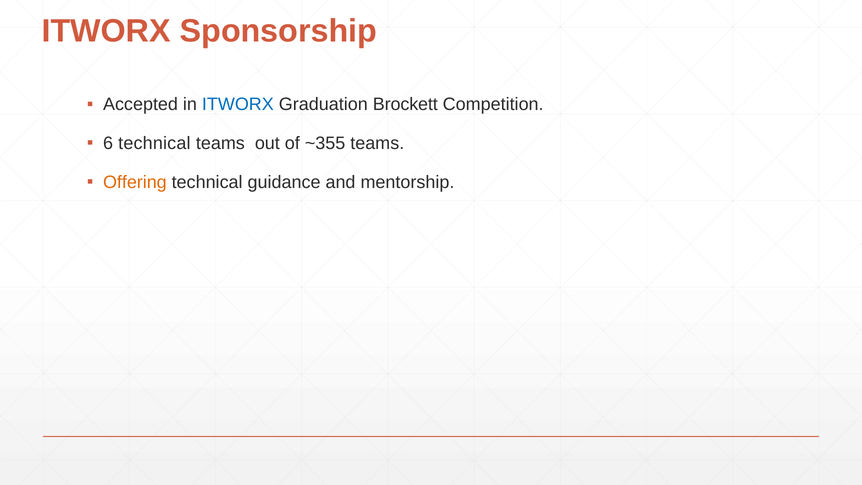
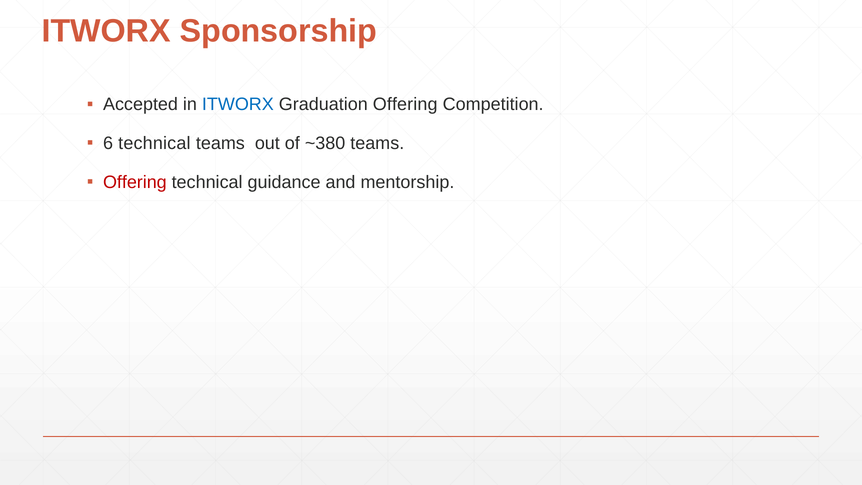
Graduation Brockett: Brockett -> Offering (405, 104)
~355: ~355 -> ~380 (325, 143)
Offering colour: orange -> red (135, 182)
